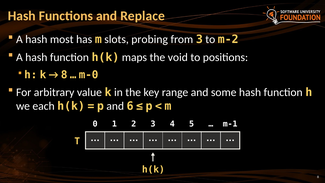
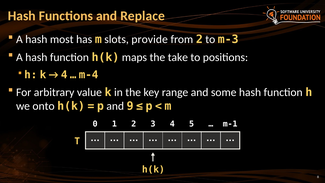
probing: probing -> provide (150, 39)
from 3: 3 -> 2 (199, 39)
m-2: m-2 -> m-3 (228, 39)
void: void -> take (178, 57)
8: 8 -> 4 (64, 75)
m-0: m-0 -> m-4 (89, 75)
each: each -> onto (44, 106)
6: 6 -> 9 (130, 106)
